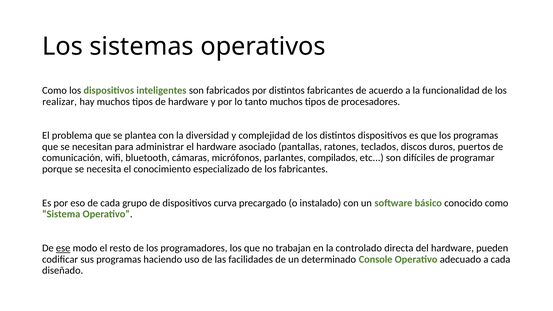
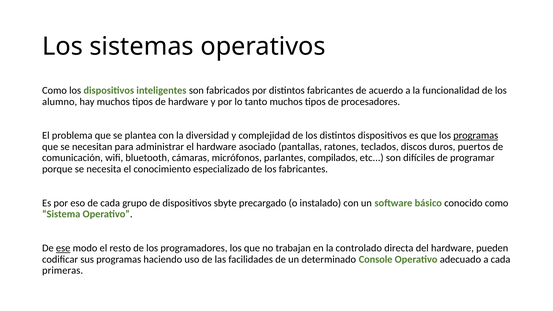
realizar: realizar -> alumno (60, 102)
programas underline: none -> present (476, 136)
curva: curva -> sbyte (225, 203)
diseñado: diseñado -> primeras (63, 271)
